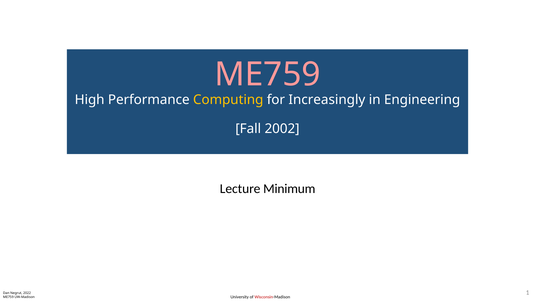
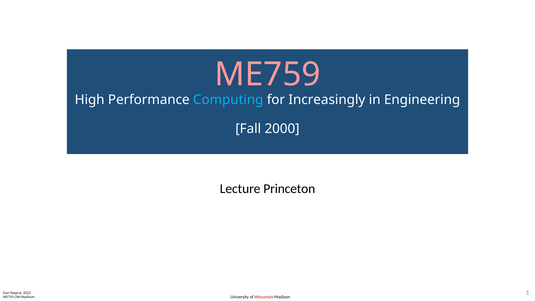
Computing colour: yellow -> light blue (228, 100)
2002: 2002 -> 2000 (282, 129)
Minimum: Minimum -> Princeton (289, 189)
